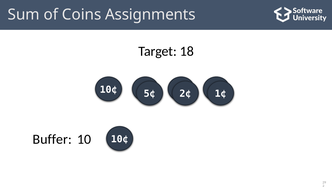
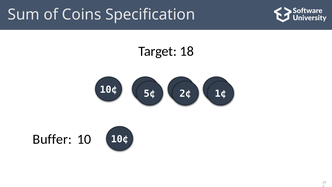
Assignments: Assignments -> Specification (150, 15)
